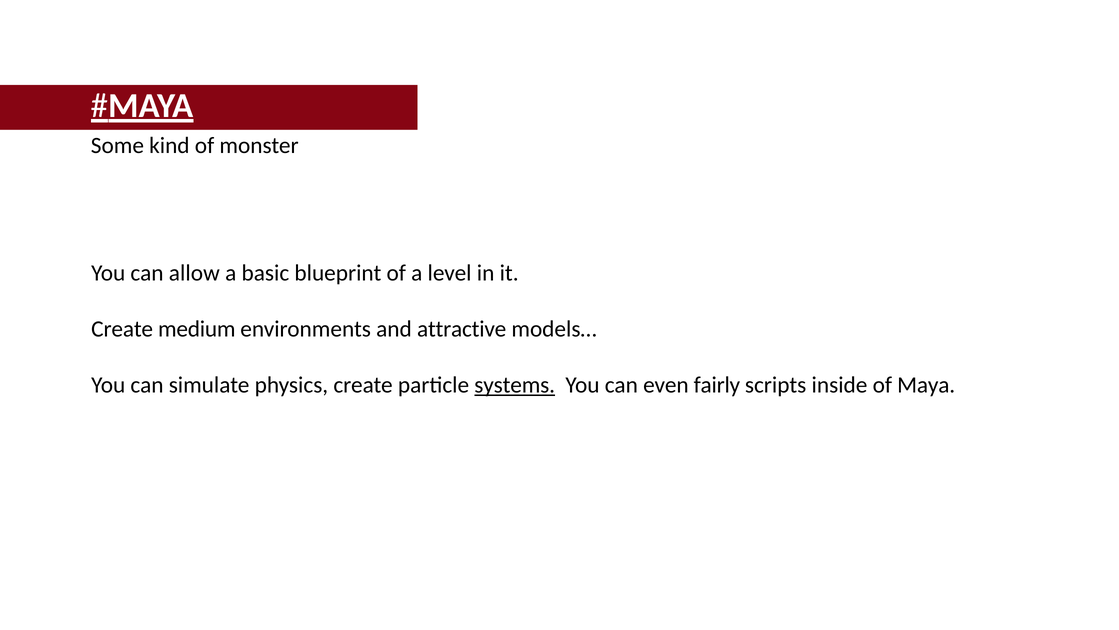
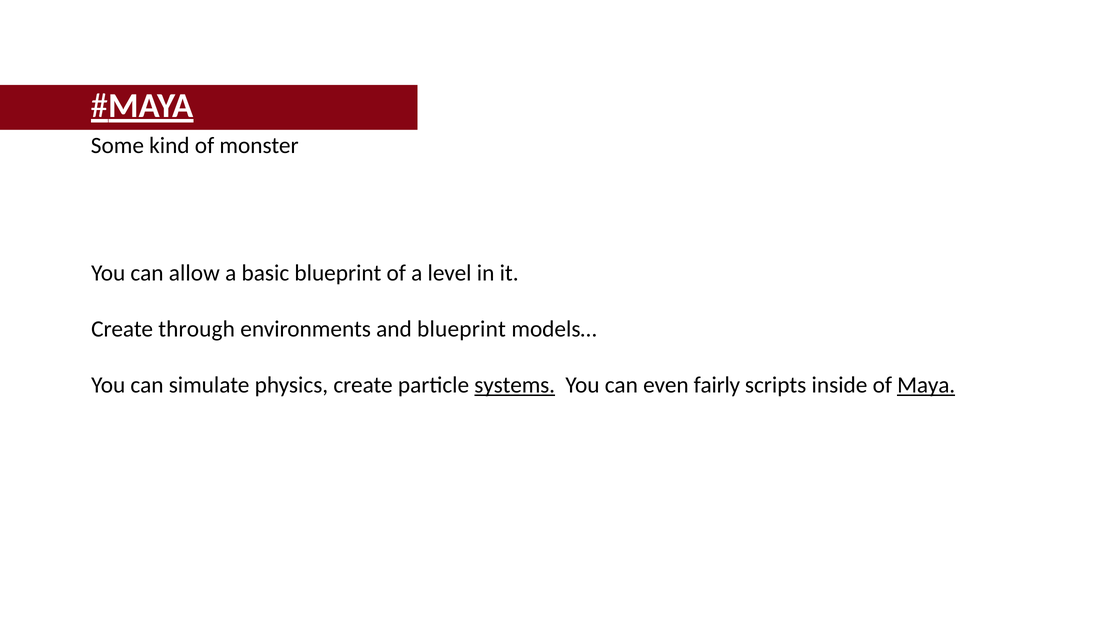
medium: medium -> through (197, 329)
and attractive: attractive -> blueprint (461, 329)
Maya underline: none -> present (926, 385)
